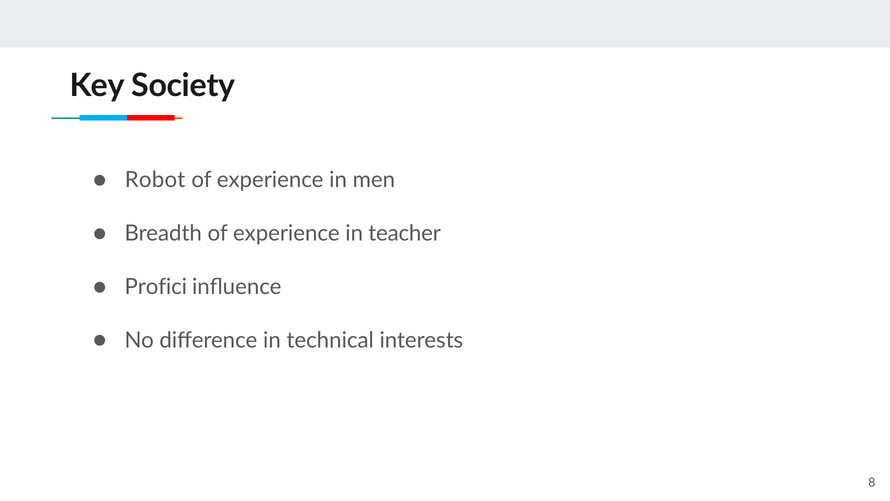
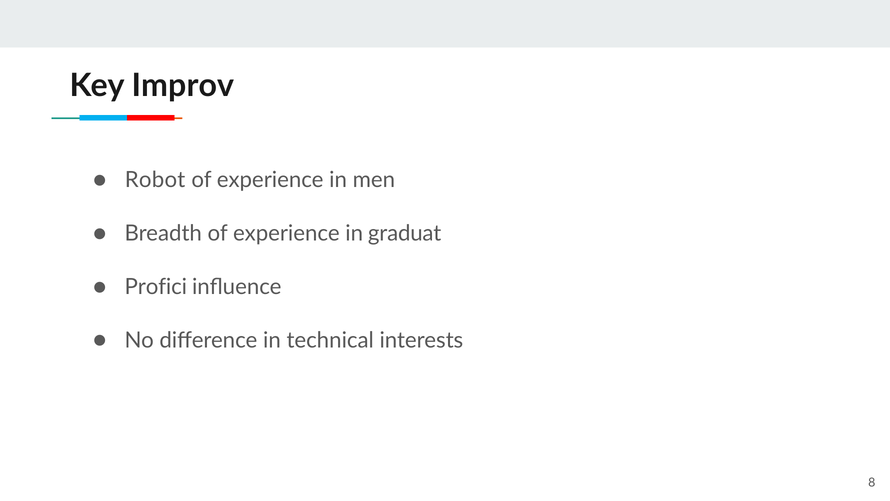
Society: Society -> Improv (183, 85)
teacher: teacher -> graduat (405, 233)
